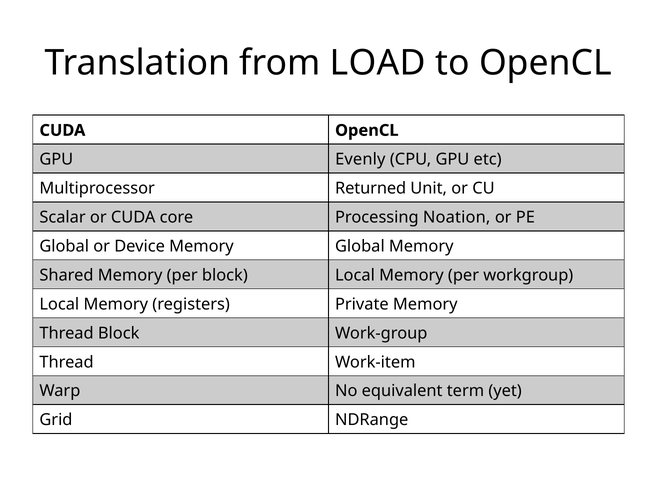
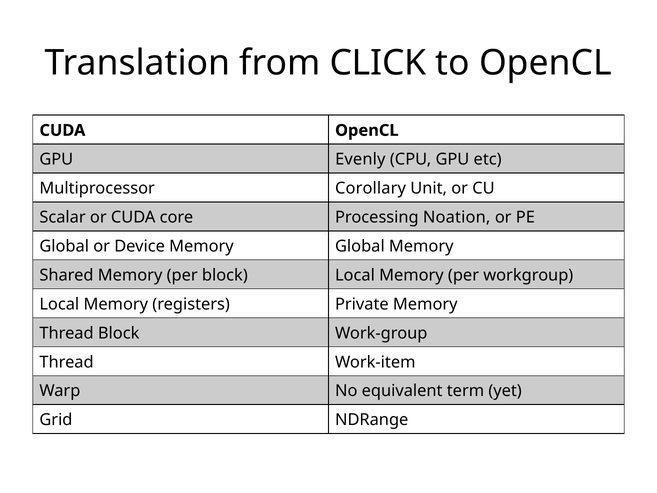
LOAD: LOAD -> CLICK (378, 63)
Returned: Returned -> Corollary (371, 188)
